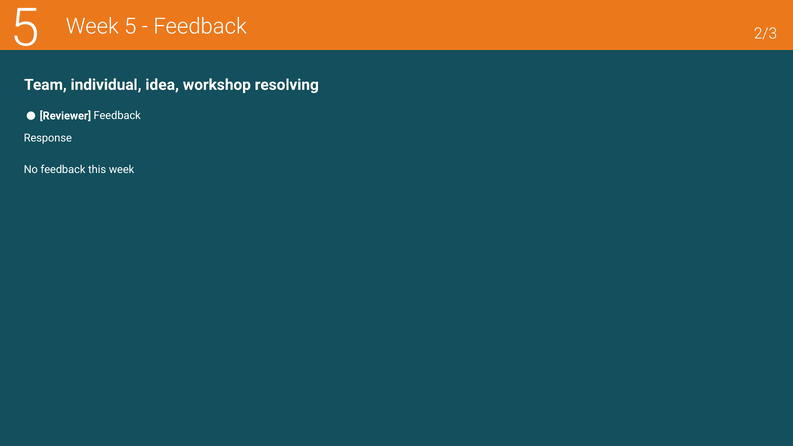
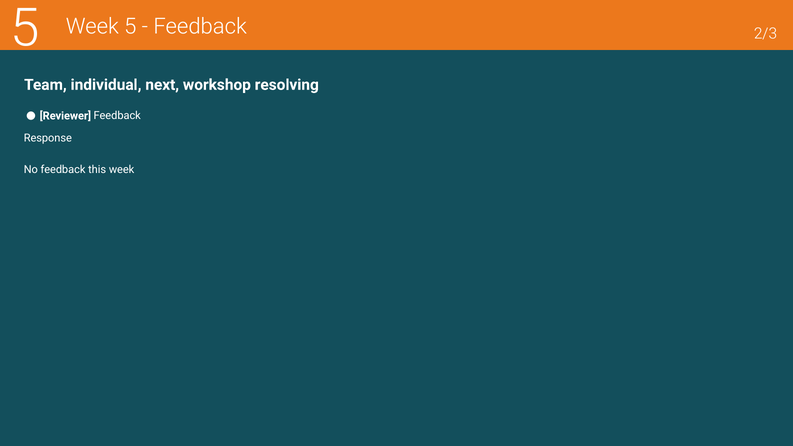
idea: idea -> next (162, 85)
